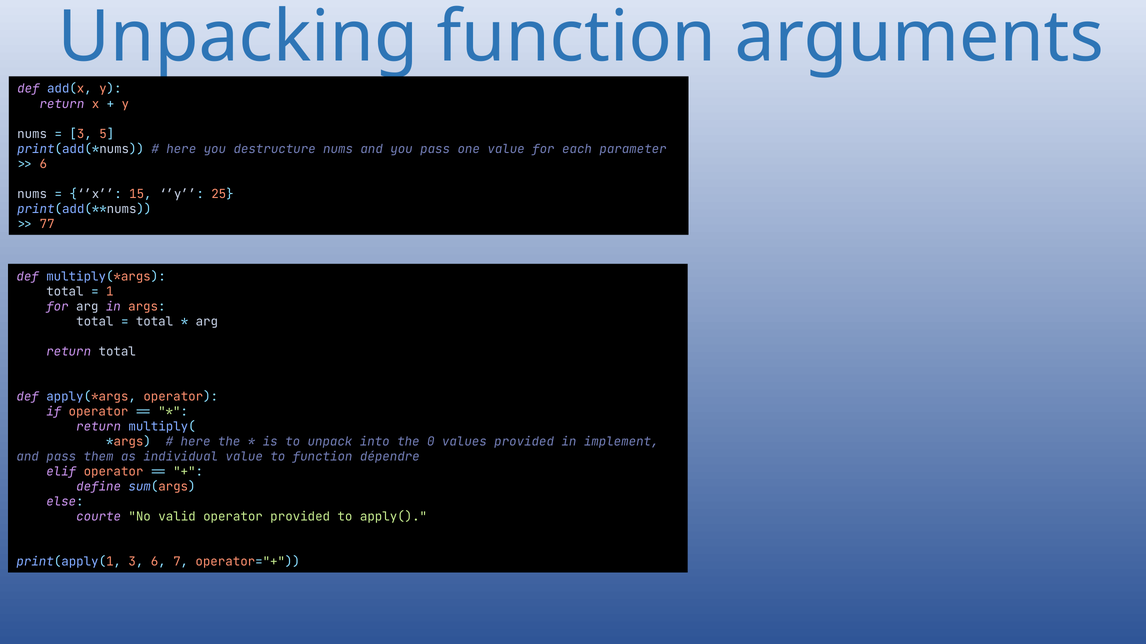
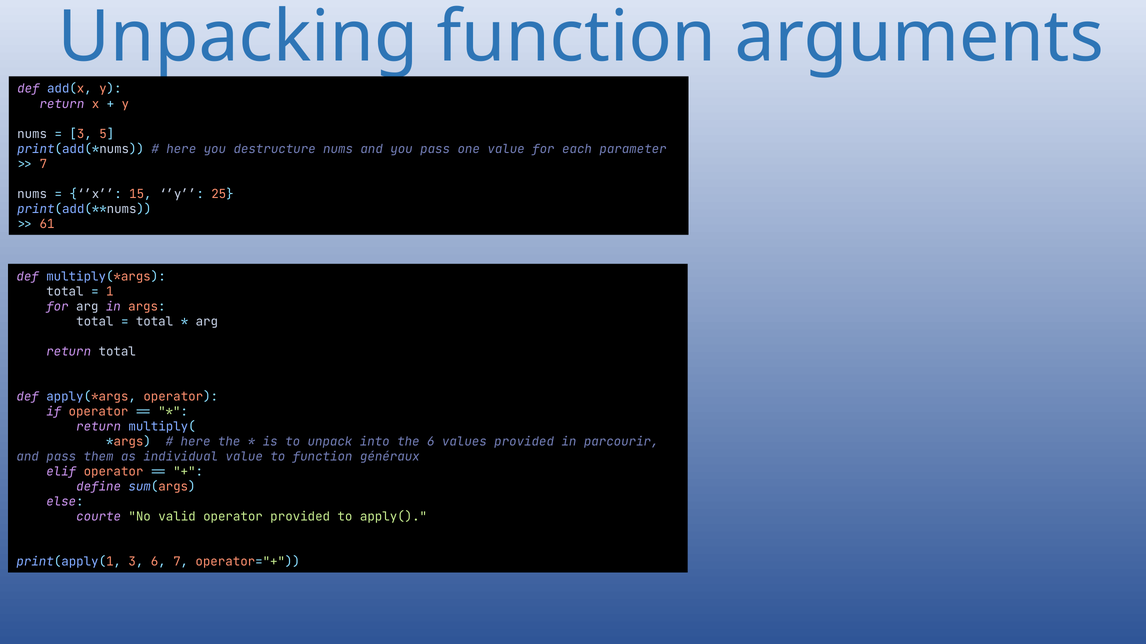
6: 6 -> 7 (43, 164)
77: 77 -> 61 (47, 224)
the 0: 0 -> 6 (431, 442)
implement: implement -> parcourir (621, 442)
dépendre: dépendre -> généraux (390, 457)
